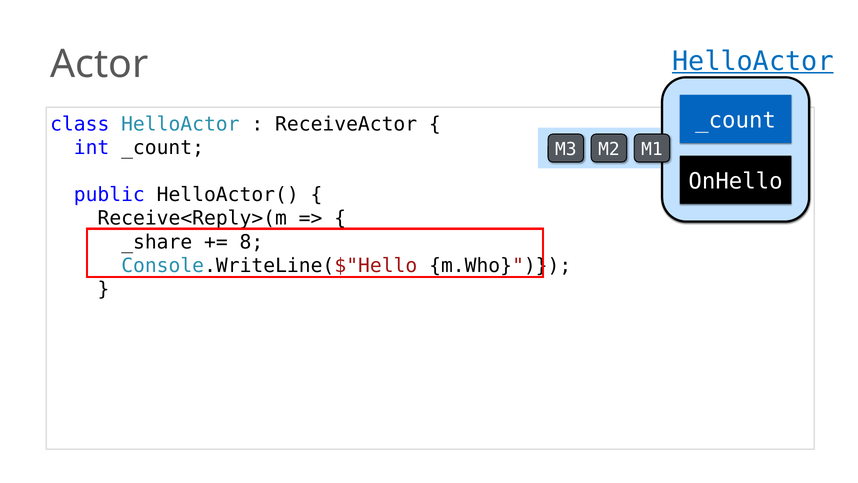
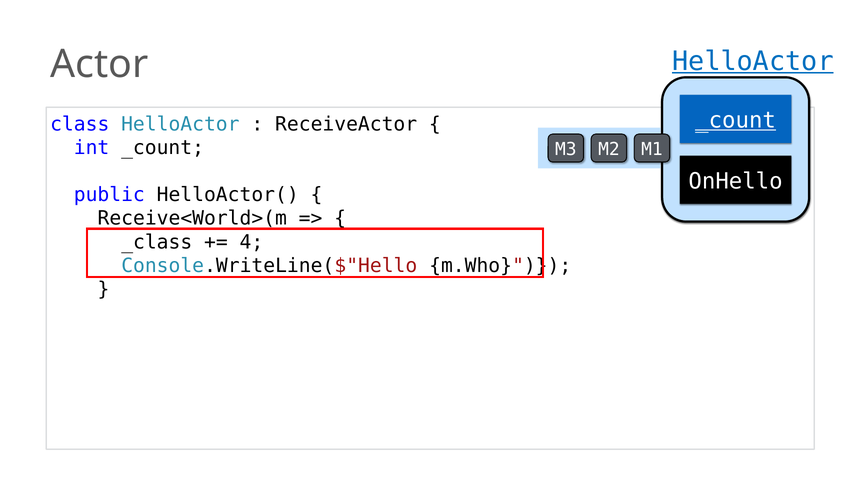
_count underline: none -> present (736, 120)
Receive<Reply>(m: Receive<Reply>(m -> Receive<World>(m (192, 218)
_share: _share -> _class (157, 242)
8: 8 -> 4 (251, 242)
